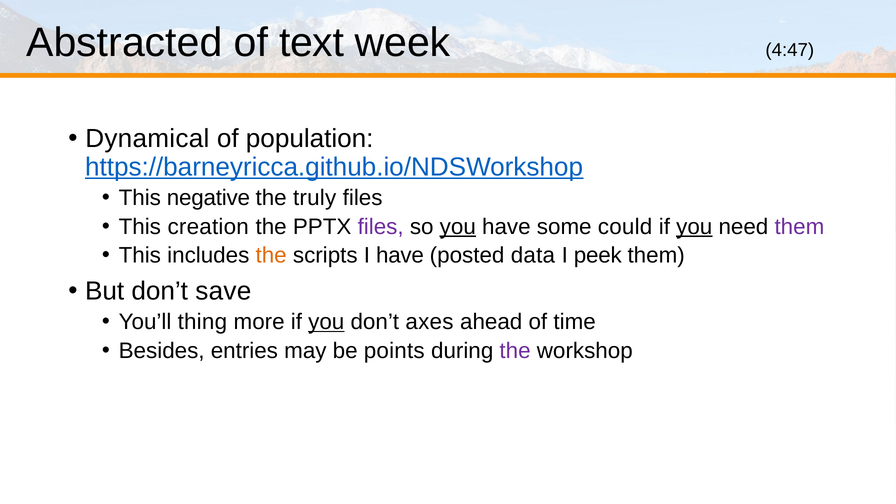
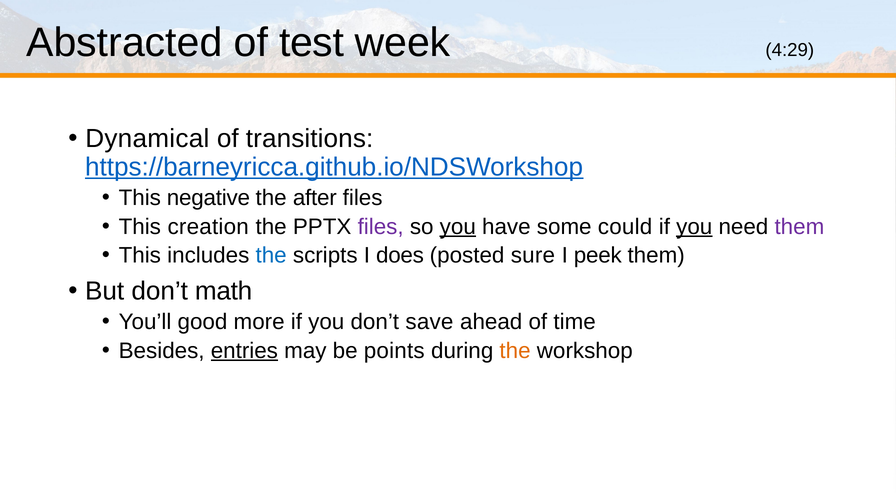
text: text -> test (312, 42)
4:47: 4:47 -> 4:29 (790, 50)
population: population -> transitions (310, 139)
truly: truly -> after (315, 198)
the colour: orange -> blue (271, 255)
I have: have -> does (400, 255)
data: data -> sure (533, 255)
save: save -> math (224, 291)
thing: thing -> good (202, 322)
you underline: present -> none (326, 322)
axes: axes -> save (429, 322)
entries underline: none -> present (244, 351)
the colour: purple -> orange (515, 351)
